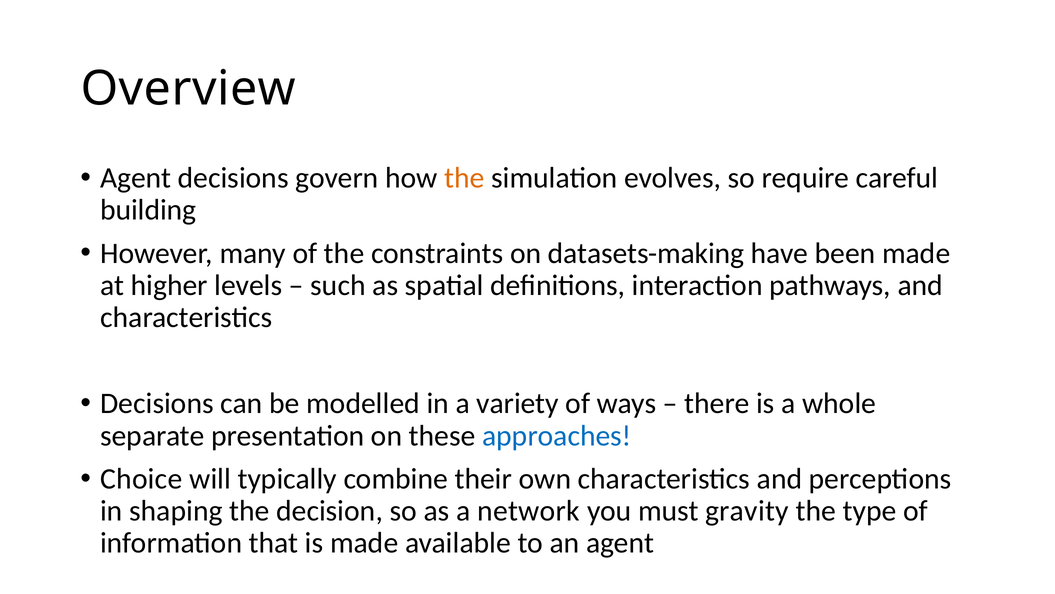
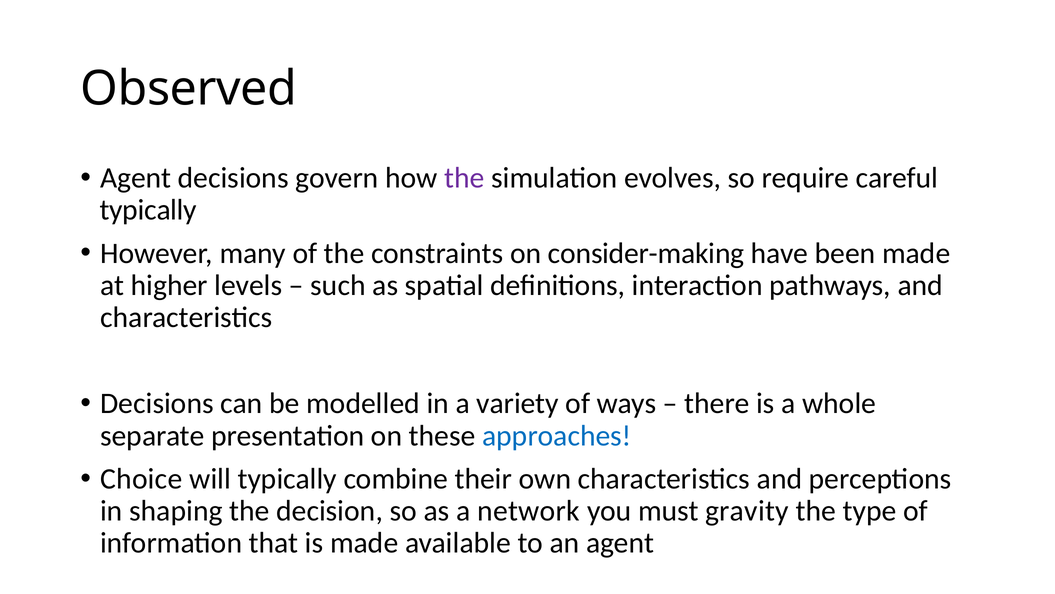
Overview: Overview -> Observed (189, 89)
the colour: orange -> purple (464, 178)
building: building -> typically (148, 210)
datasets-making: datasets-making -> consider-making (646, 253)
